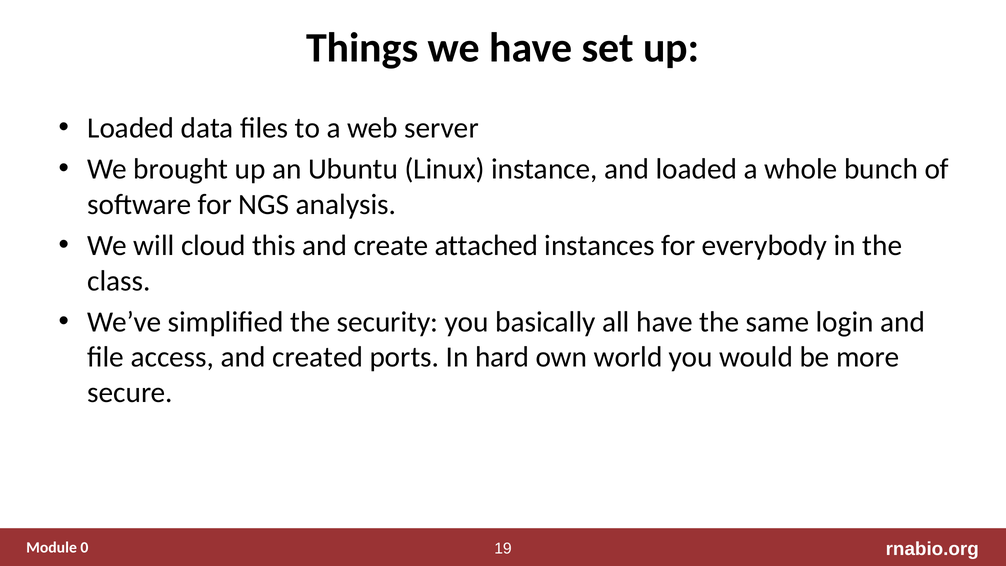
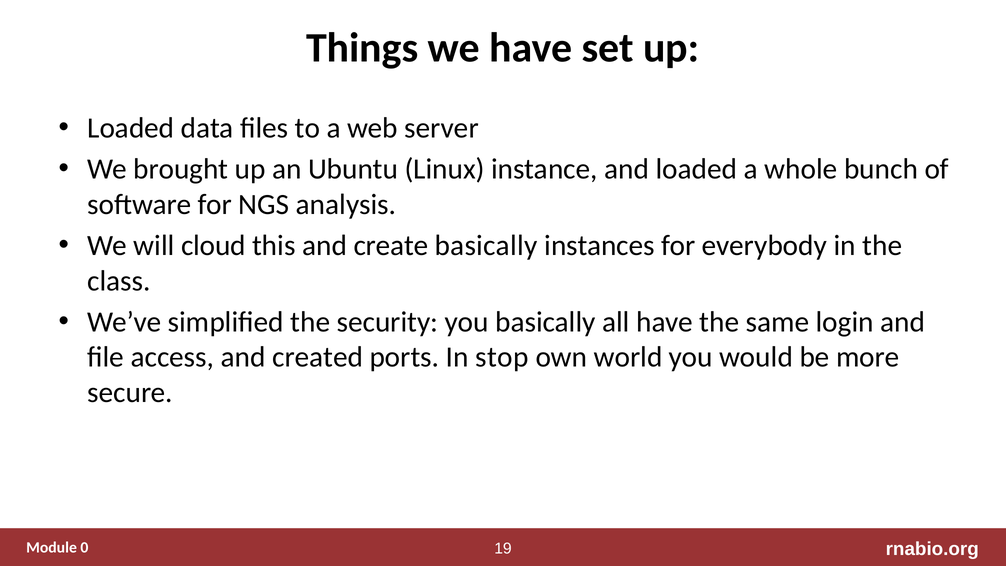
create attached: attached -> basically (486, 246)
hard: hard -> stop (502, 357)
